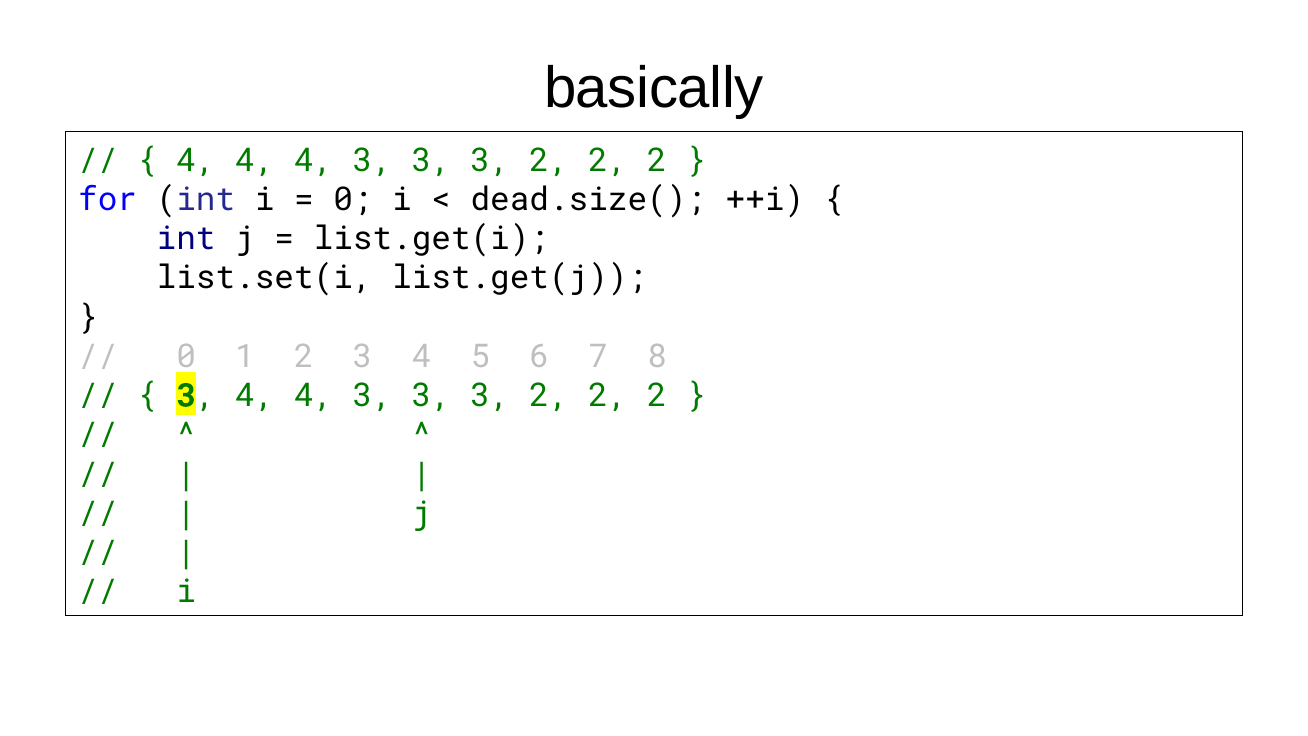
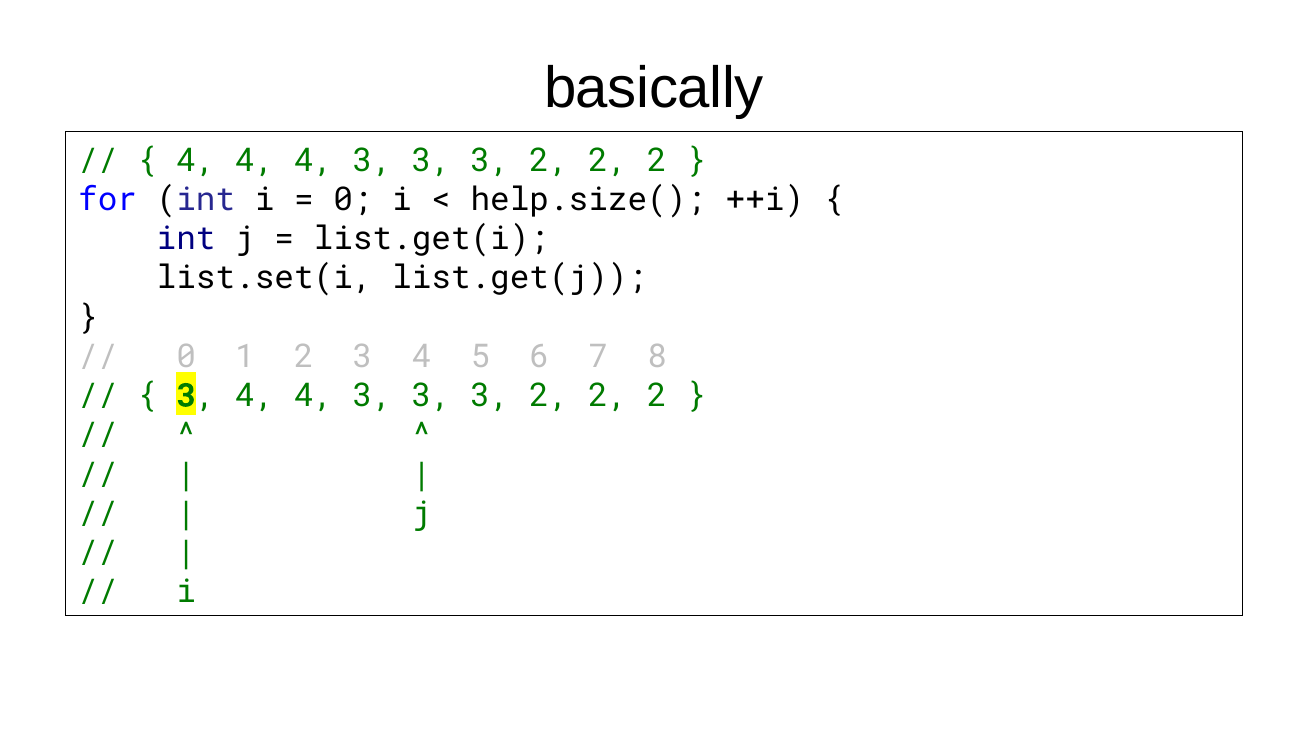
dead.size(: dead.size( -> help.size( (588, 199)
